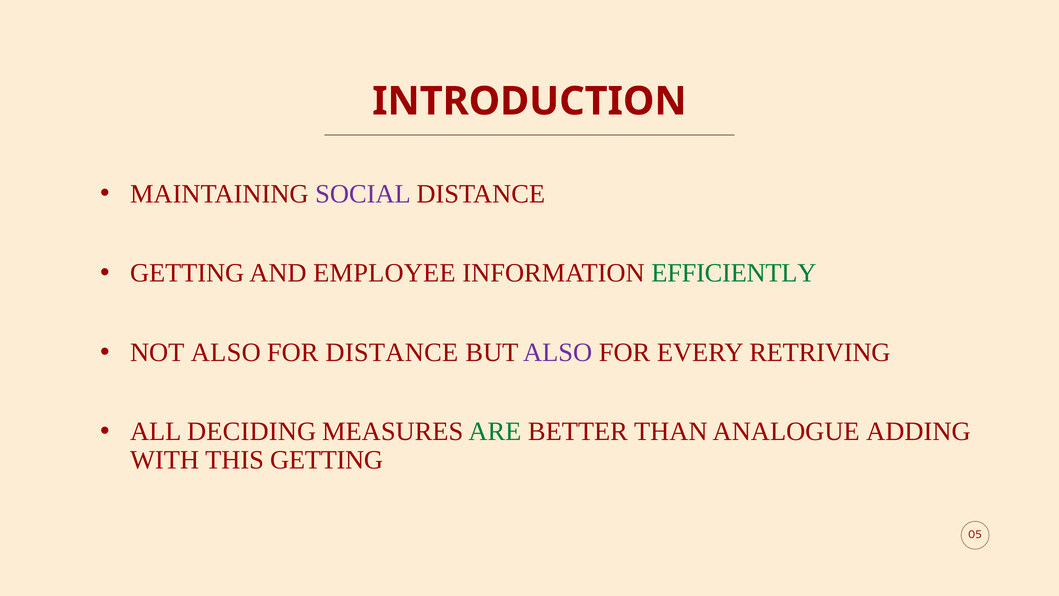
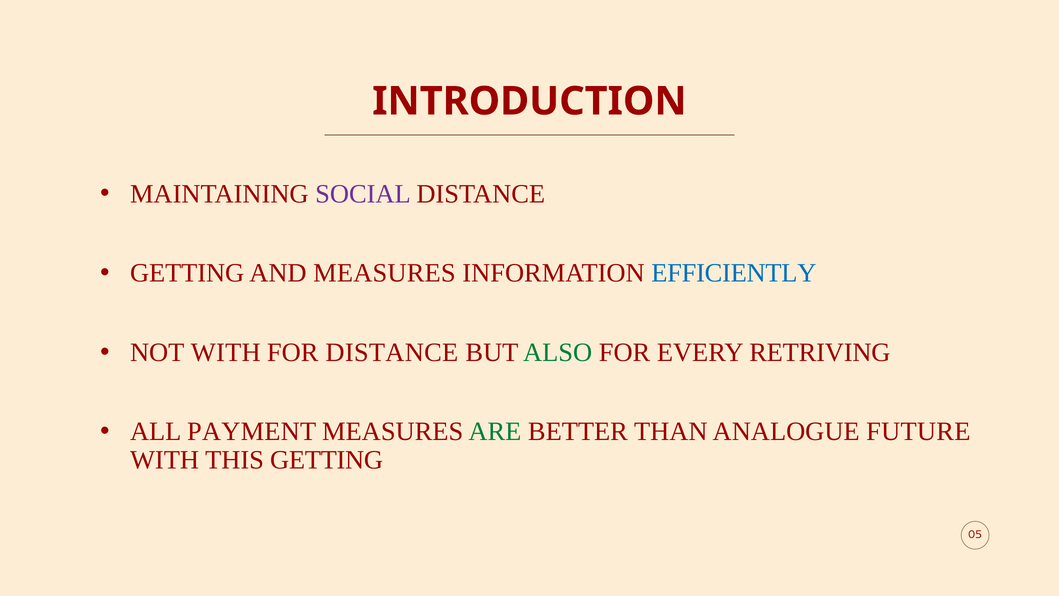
AND EMPLOYEE: EMPLOYEE -> MEASURES (384, 273)
EFFICIENTLY colour: green -> blue (734, 273)
NOT ALSO: ALSO -> WITH (226, 352)
ALSO colour: purple -> green (558, 352)
DECIDING: DECIDING -> PAYMENT (252, 431)
ADDING: ADDING -> FUTURE (918, 431)
